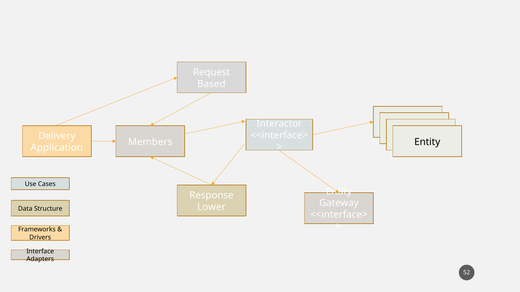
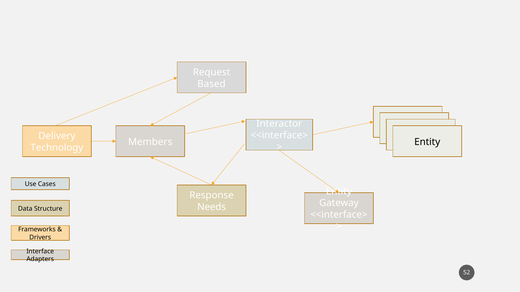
Application: Application -> Technology (57, 148)
Lower: Lower -> Needs (212, 207)
